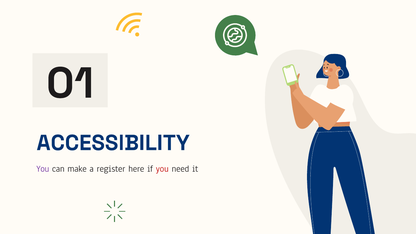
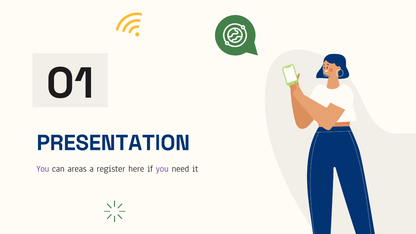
ACCESSIBILITY: ACCESSIBILITY -> PRESENTATION (113, 143)
make: make -> areas (77, 169)
you colour: red -> purple (162, 169)
